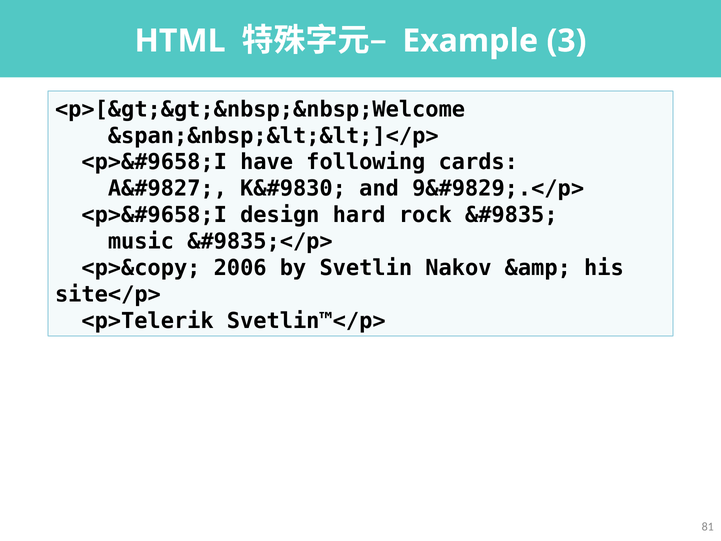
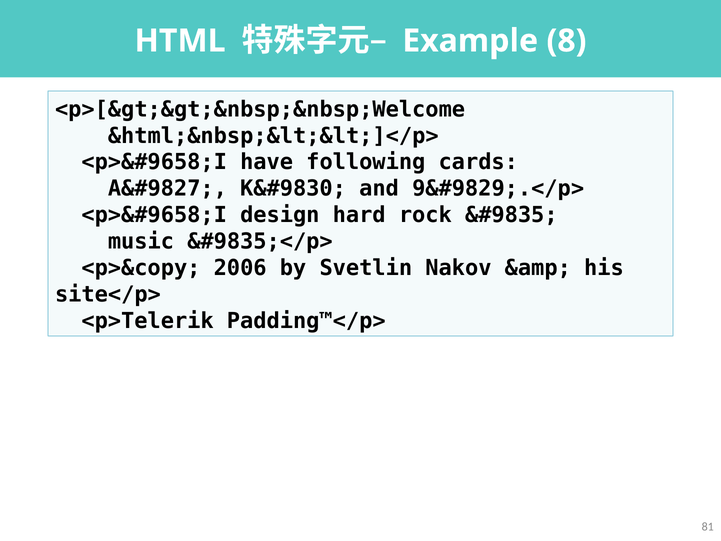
3: 3 -> 8 (566, 41)
&span;&nbsp;&lt;&lt;]</p>: &span;&nbsp;&lt;&lt;]</p> -> &html;&nbsp;&lt;&lt;]</p> (273, 136)
Svetlin™</p>: Svetlin™</p> -> Padding™</p> (306, 321)
